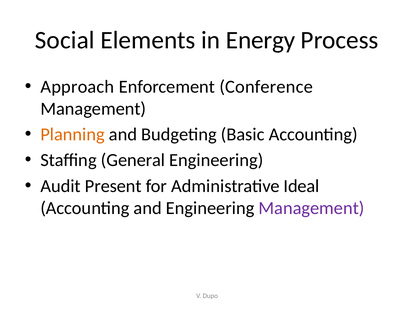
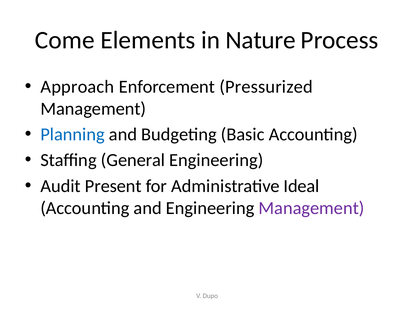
Social: Social -> Come (65, 40)
Energy: Energy -> Nature (261, 40)
Conference: Conference -> Pressurized (266, 87)
Planning colour: orange -> blue (73, 135)
